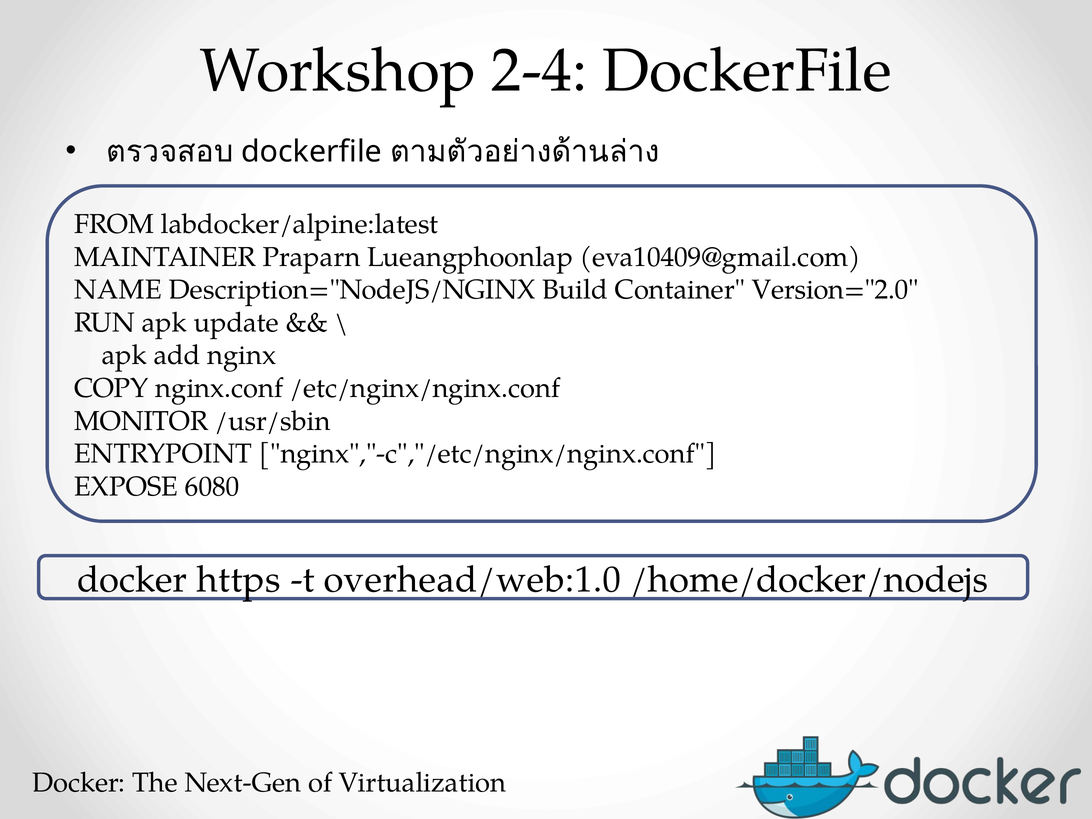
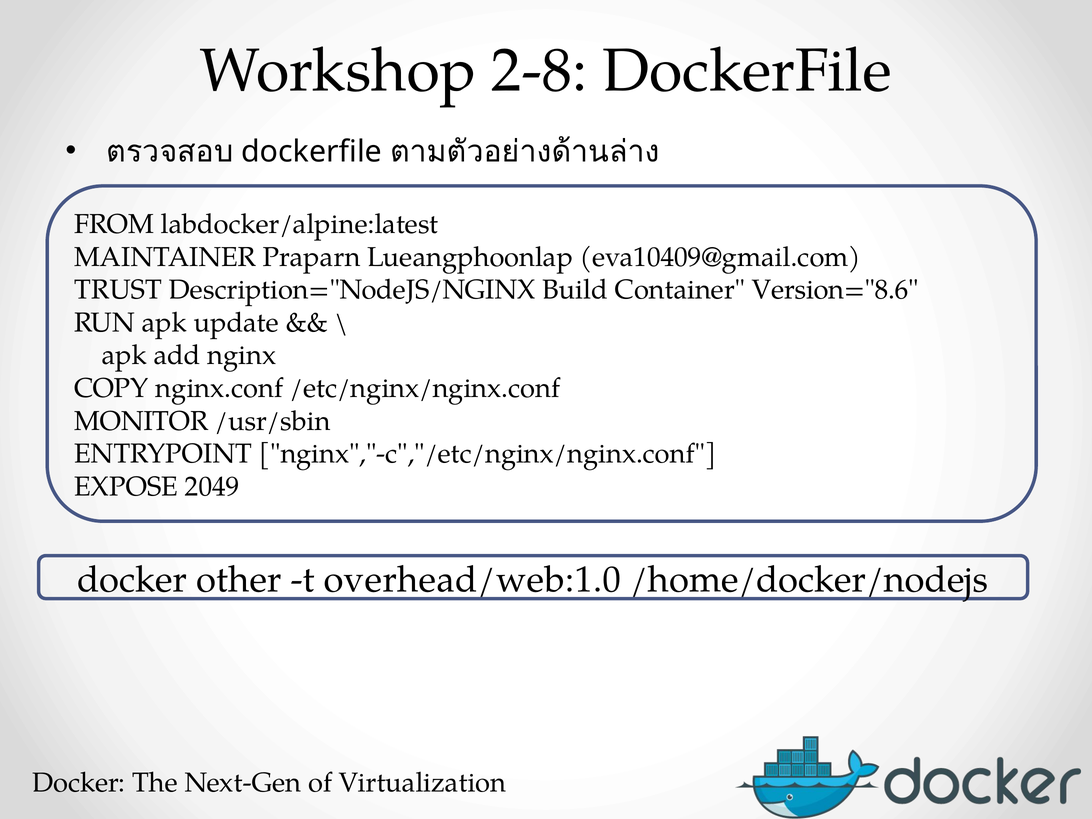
2-4: 2-4 -> 2-8 (539, 71)
NAME: NAME -> TRUST (118, 290)
Version="2.0: Version="2.0 -> Version="8.6 (835, 290)
6080: 6080 -> 2049 (212, 487)
https: https -> other (239, 580)
